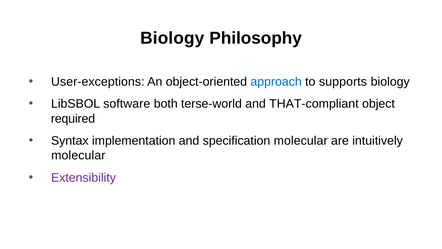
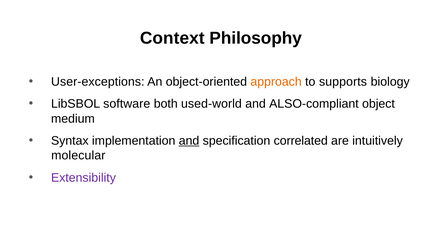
Biology: Biology -> Context (172, 38)
approach colour: blue -> orange (276, 82)
terse-world: terse-world -> used-world (211, 104)
THAT-compliant: THAT-compliant -> ALSO-compliant (314, 104)
required: required -> medium (73, 118)
and underline: none -> present (189, 141)
specification molecular: molecular -> correlated (301, 141)
